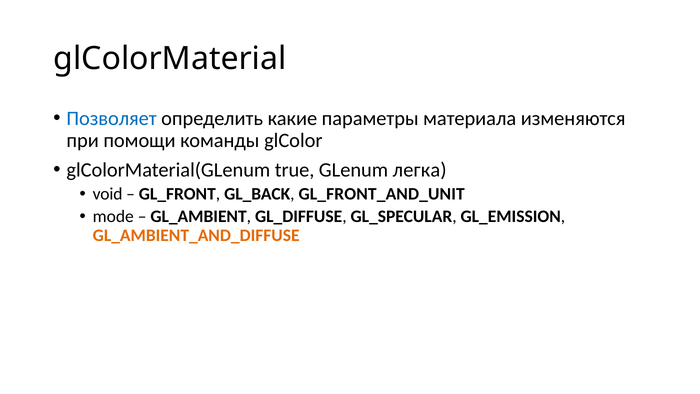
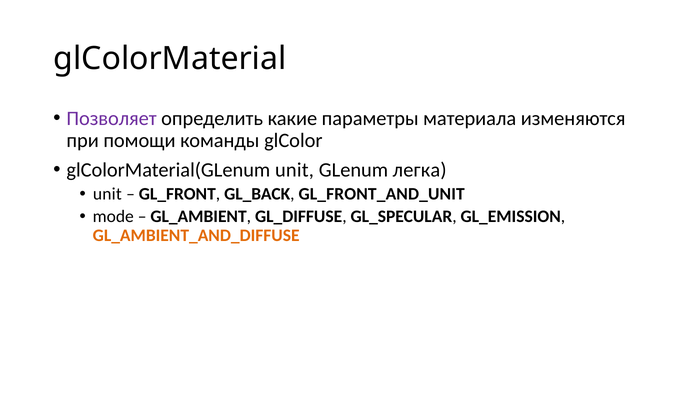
Позволяет colour: blue -> purple (112, 118)
glColorMaterial(GLenum true: true -> unit (294, 170)
void: void -> unit (107, 194)
